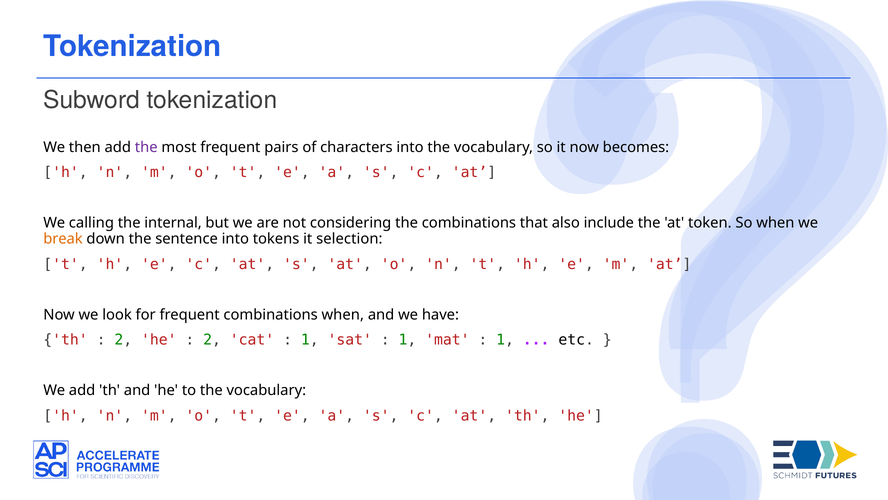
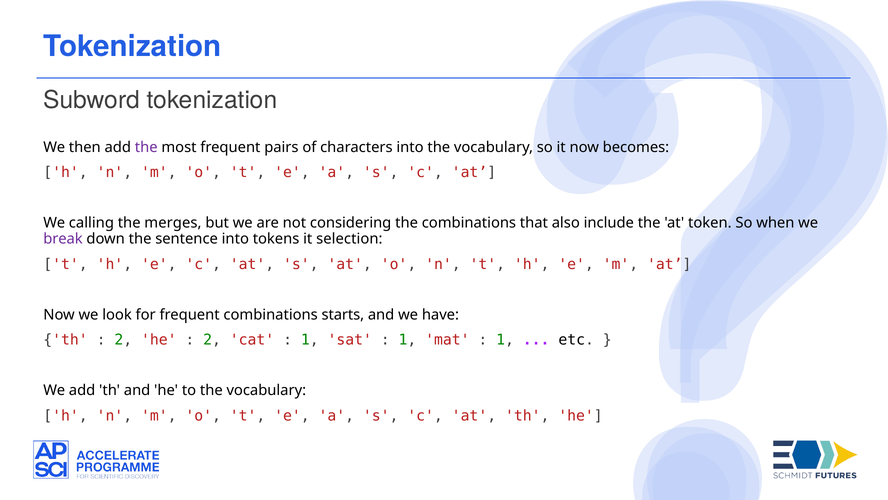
internal: internal -> merges (173, 223)
break colour: orange -> purple (63, 239)
combinations when: when -> starts (343, 315)
